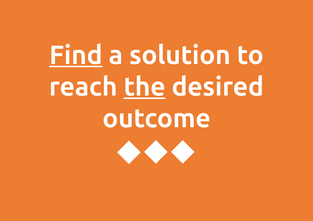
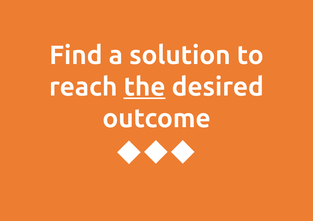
Find underline: present -> none (76, 55)
